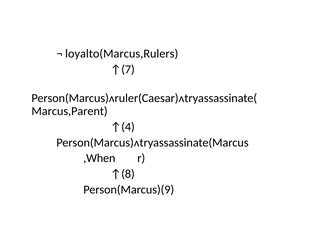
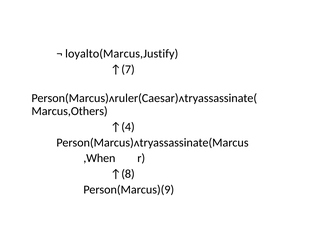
loyalto(Marcus,Rulers: loyalto(Marcus,Rulers -> loyalto(Marcus,Justify (122, 54)
Marcus,Parent: Marcus,Parent -> Marcus,Others (70, 111)
